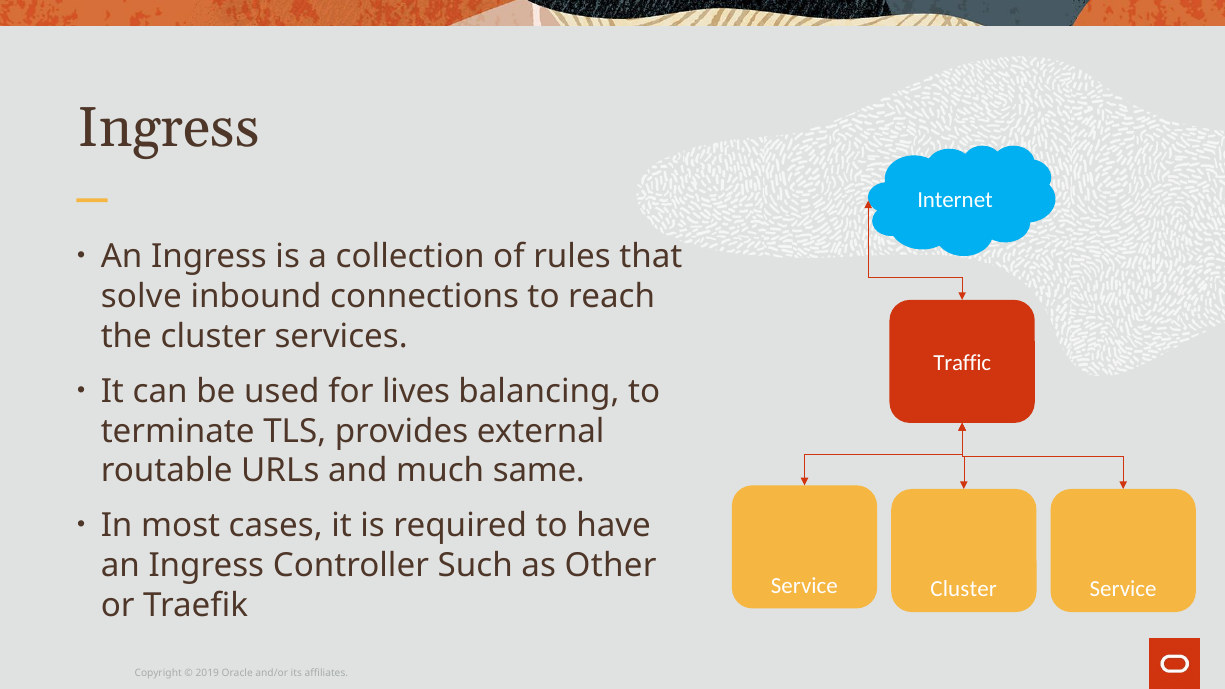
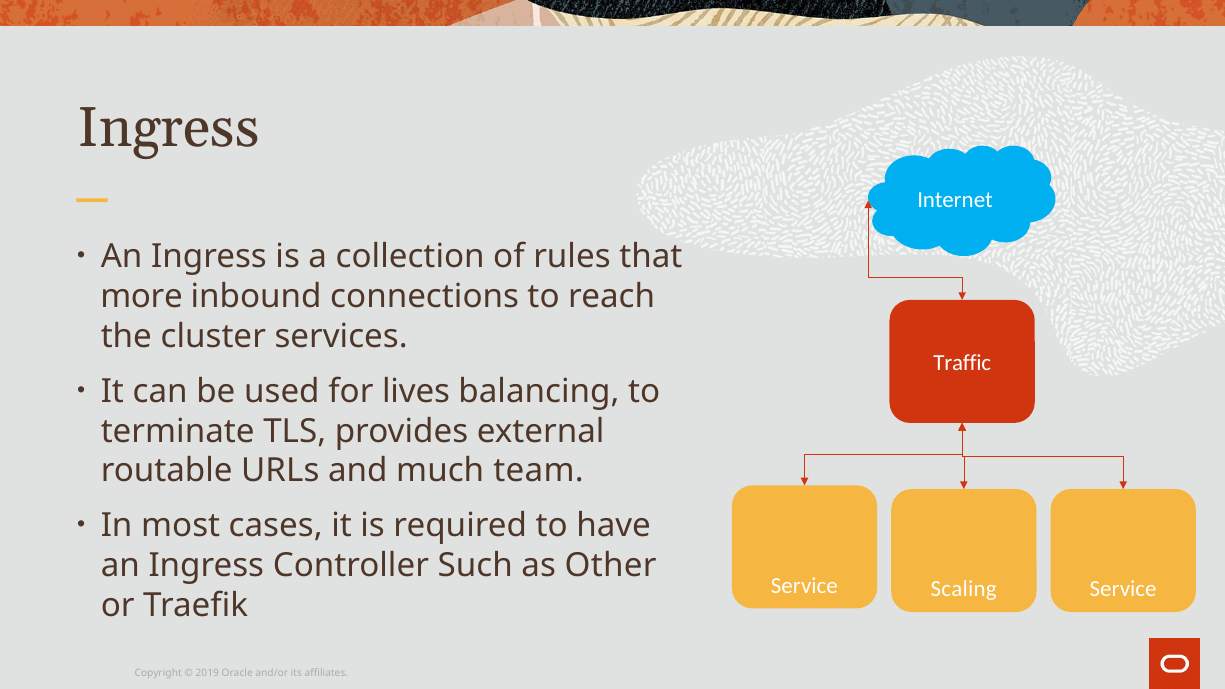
solve: solve -> more (142, 297)
same: same -> team (539, 471)
Cluster: Cluster -> Scaling (964, 589)
